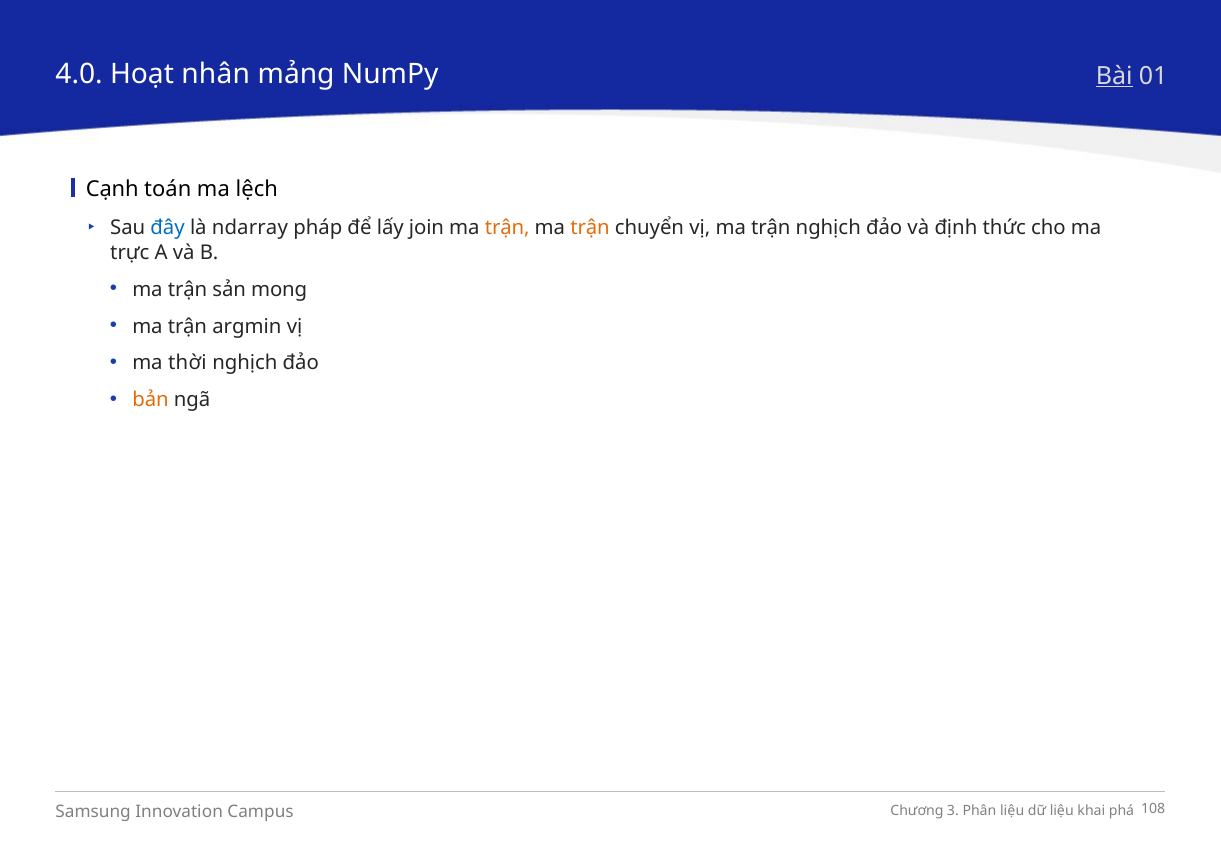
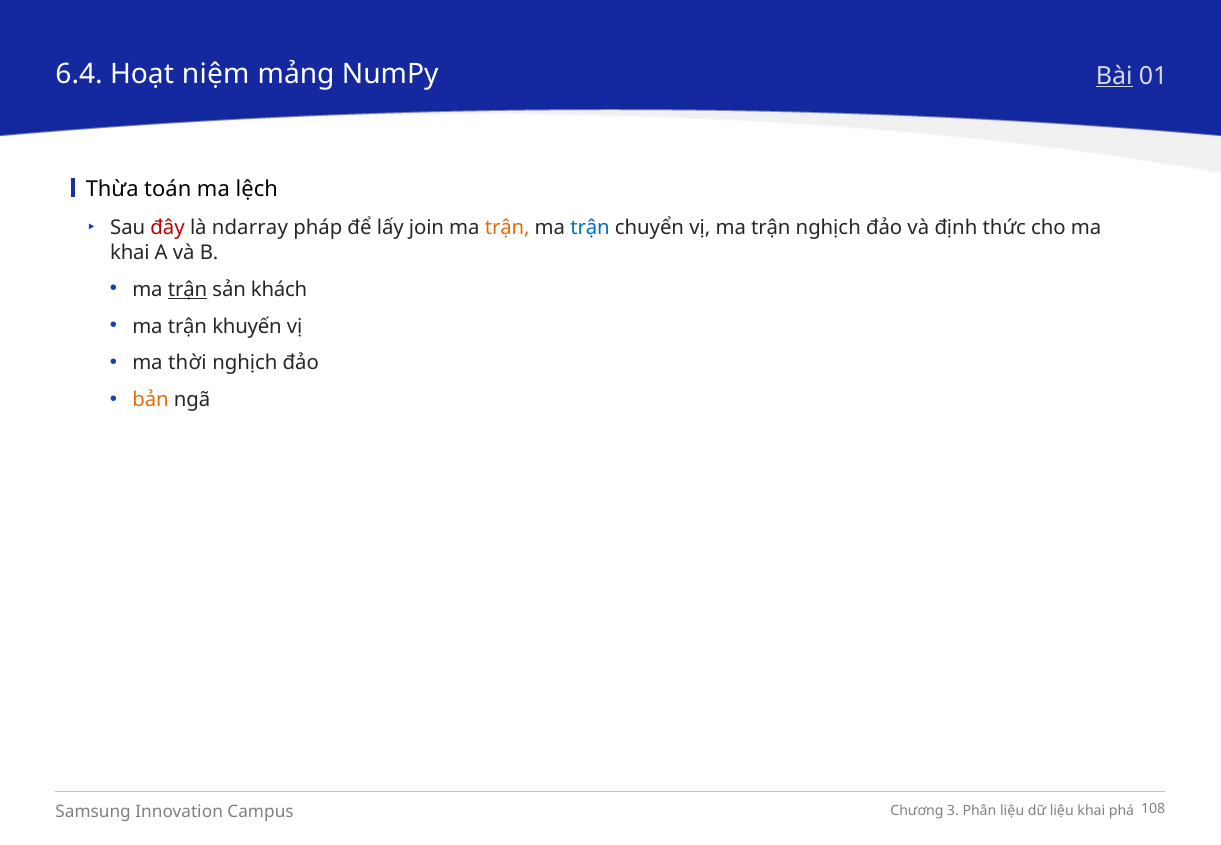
4.0: 4.0 -> 6.4 (79, 74)
nhân: nhân -> niệm (216, 74)
Cạnh: Cạnh -> Thừa (112, 189)
đây colour: blue -> red (168, 228)
trận colour: orange -> blue (590, 228)
trực: trực -> khai (130, 253)
trận underline: none -> present (187, 290)
mong: mong -> khách (279, 290)
argmin: argmin -> khuyến (247, 327)
